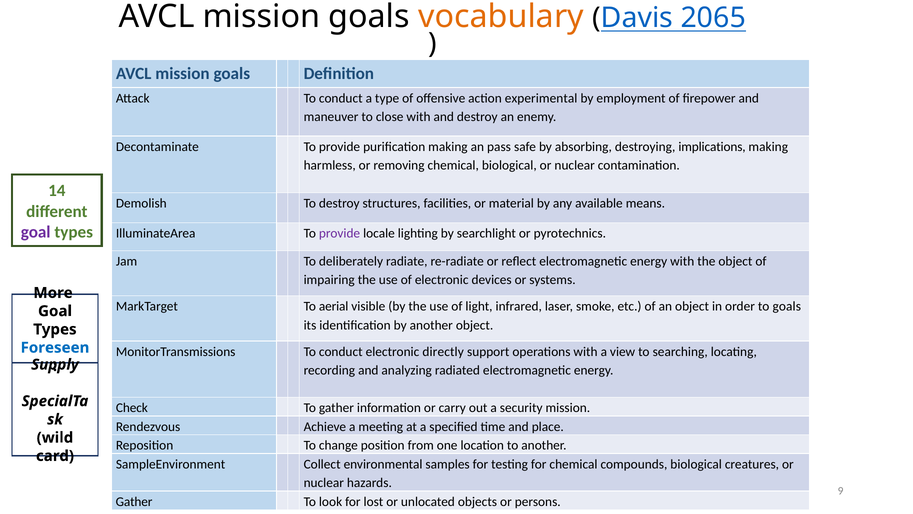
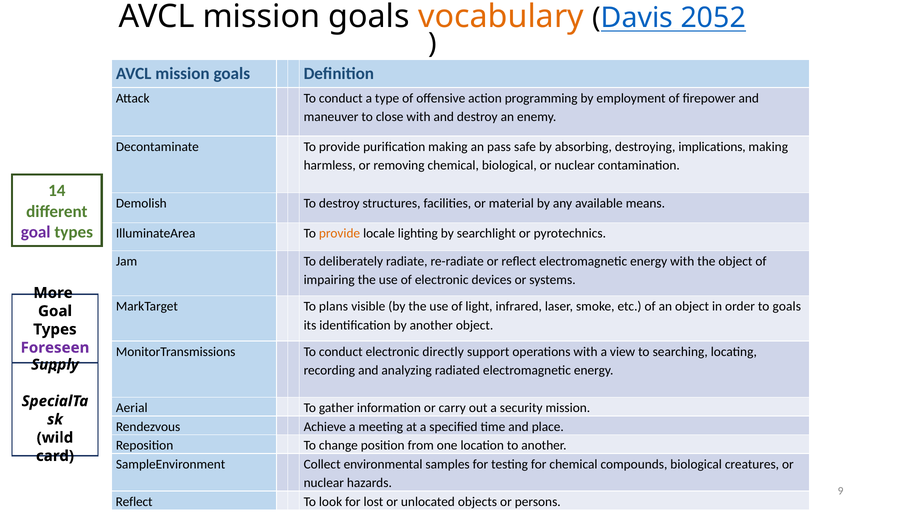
2065: 2065 -> 2052 (713, 18)
experimental: experimental -> programming (541, 98)
provide colour: purple -> orange (340, 233)
aerial: aerial -> plans (334, 306)
Foreseen colour: blue -> purple (55, 347)
Check: Check -> Aerial (132, 408)
Gather: Gather -> Reflect (134, 501)
